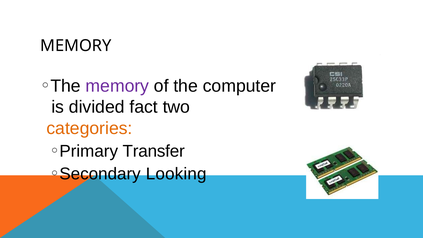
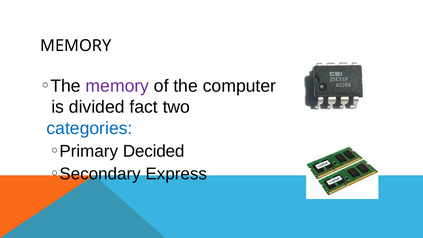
categories colour: orange -> blue (90, 128)
Transfer: Transfer -> Decided (154, 151)
Looking: Looking -> Express (176, 174)
